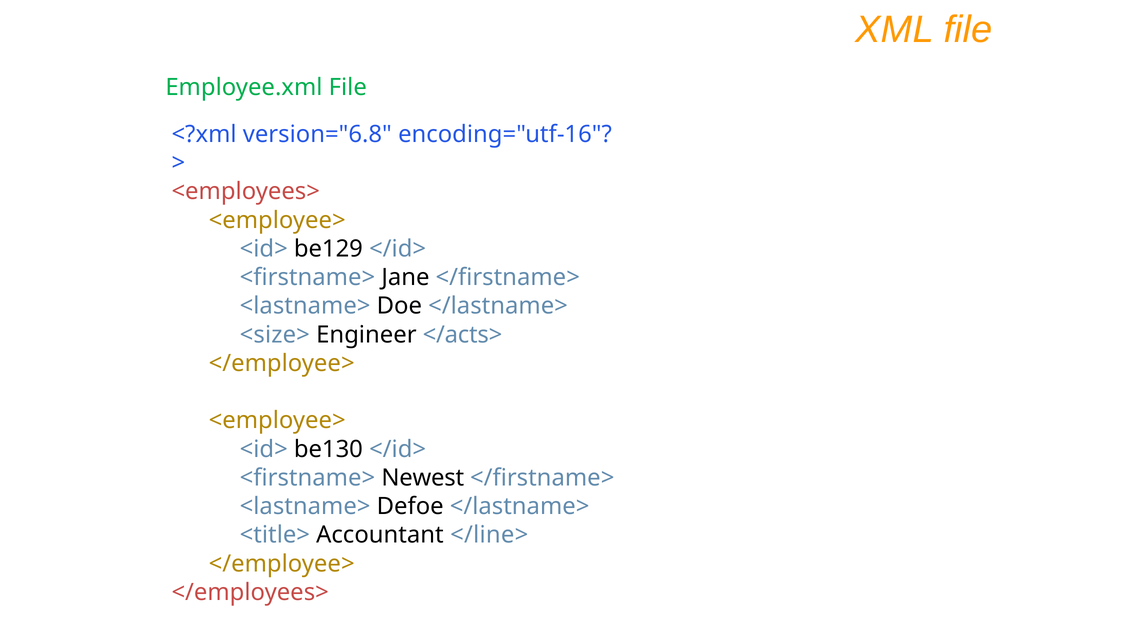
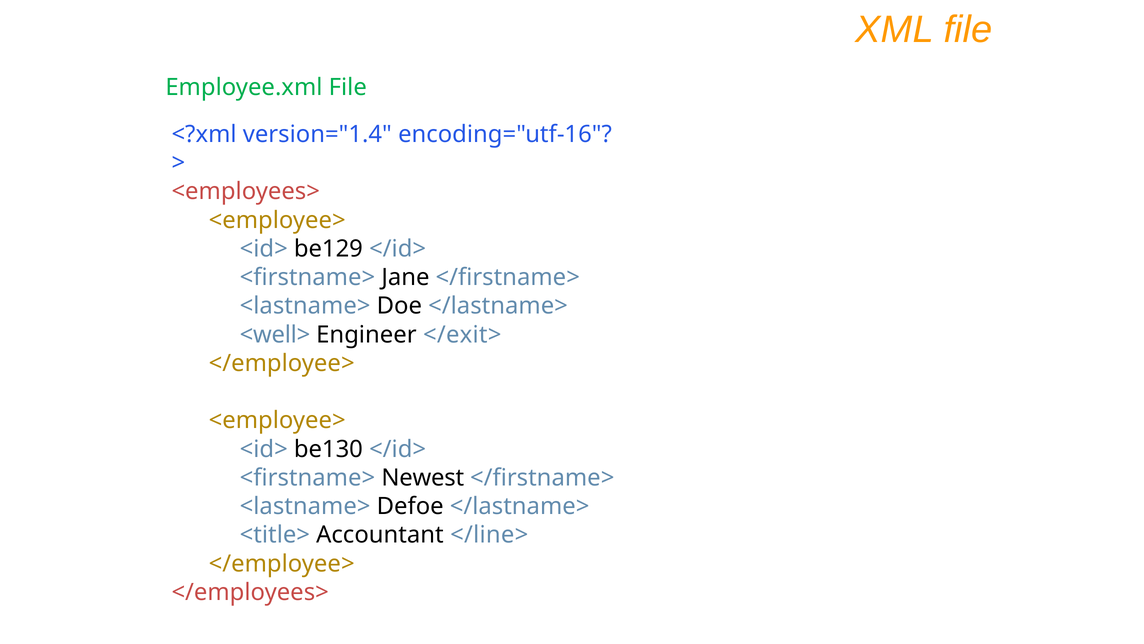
version="6.8: version="6.8 -> version="1.4 (317, 134)
<size>: <size> -> <well> (275, 334)
</acts>: </acts> -> </exit> (462, 334)
